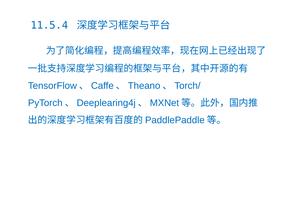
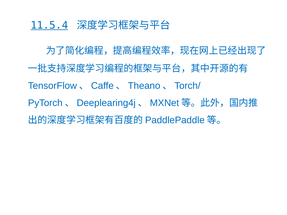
11.5.4 underline: none -> present (49, 25)
